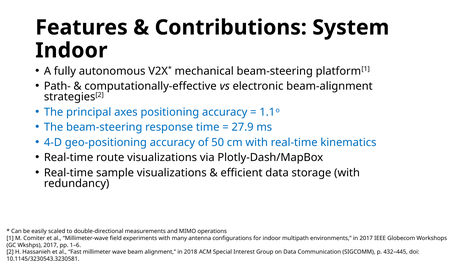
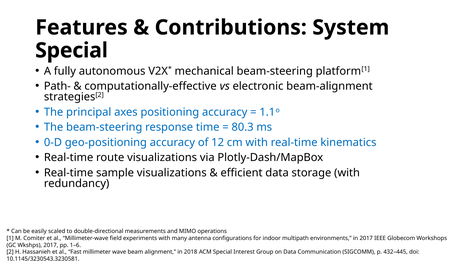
Indoor: Indoor -> Special (72, 50)
27.9: 27.9 -> 80.3 (243, 127)
4-D: 4-D -> 0-D (53, 142)
50: 50 -> 12 (218, 142)
